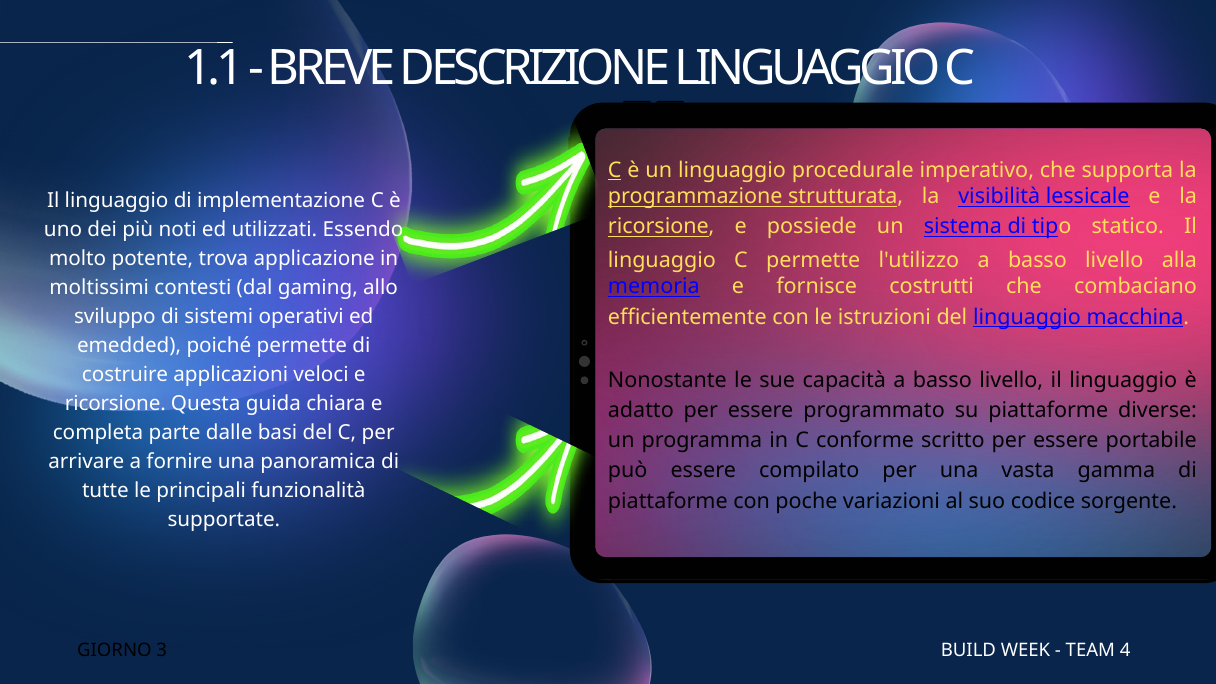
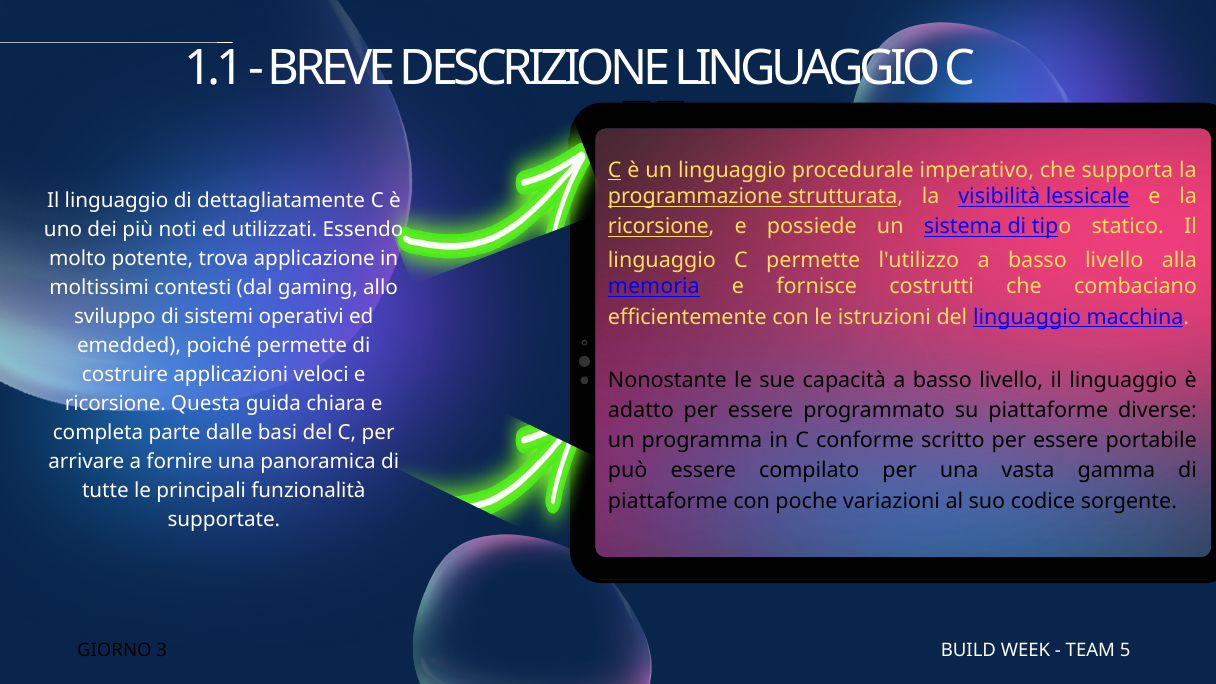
implementazione: implementazione -> dettagliatamente (281, 201)
4: 4 -> 5 (1125, 650)
